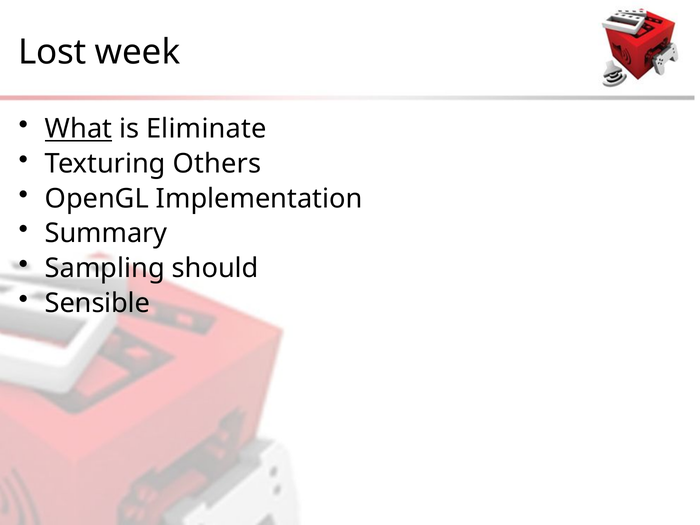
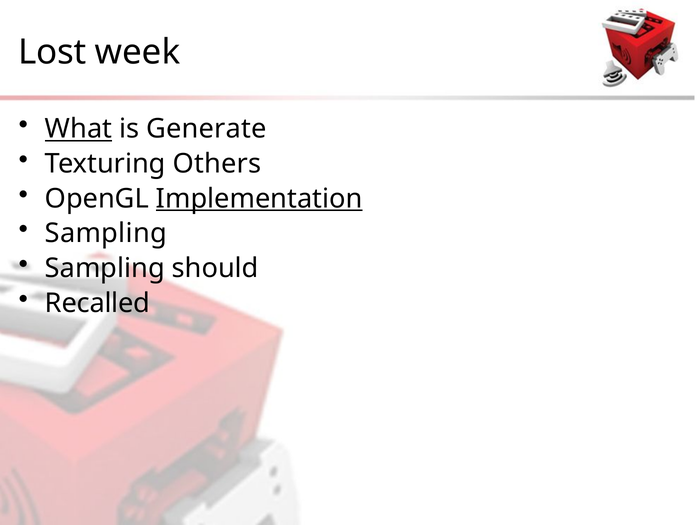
Eliminate: Eliminate -> Generate (206, 129)
Implementation underline: none -> present (259, 199)
Summary: Summary -> Sampling (106, 233)
Sensible: Sensible -> Recalled (98, 303)
